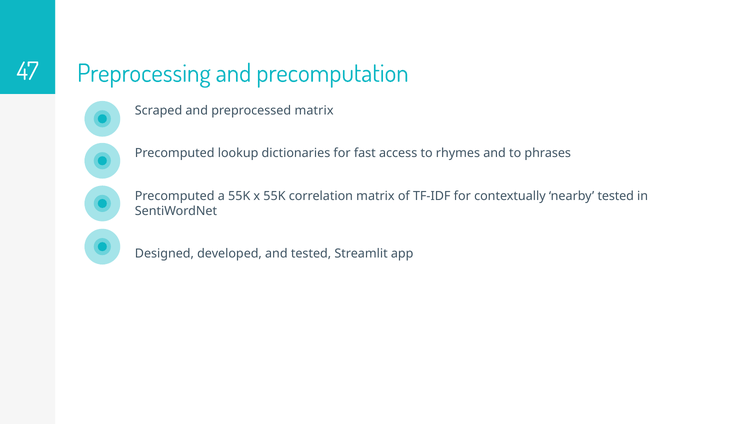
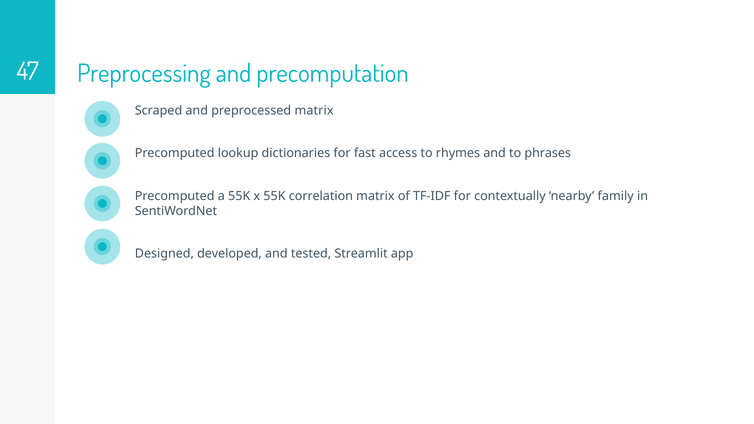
nearby tested: tested -> family (616, 196)
